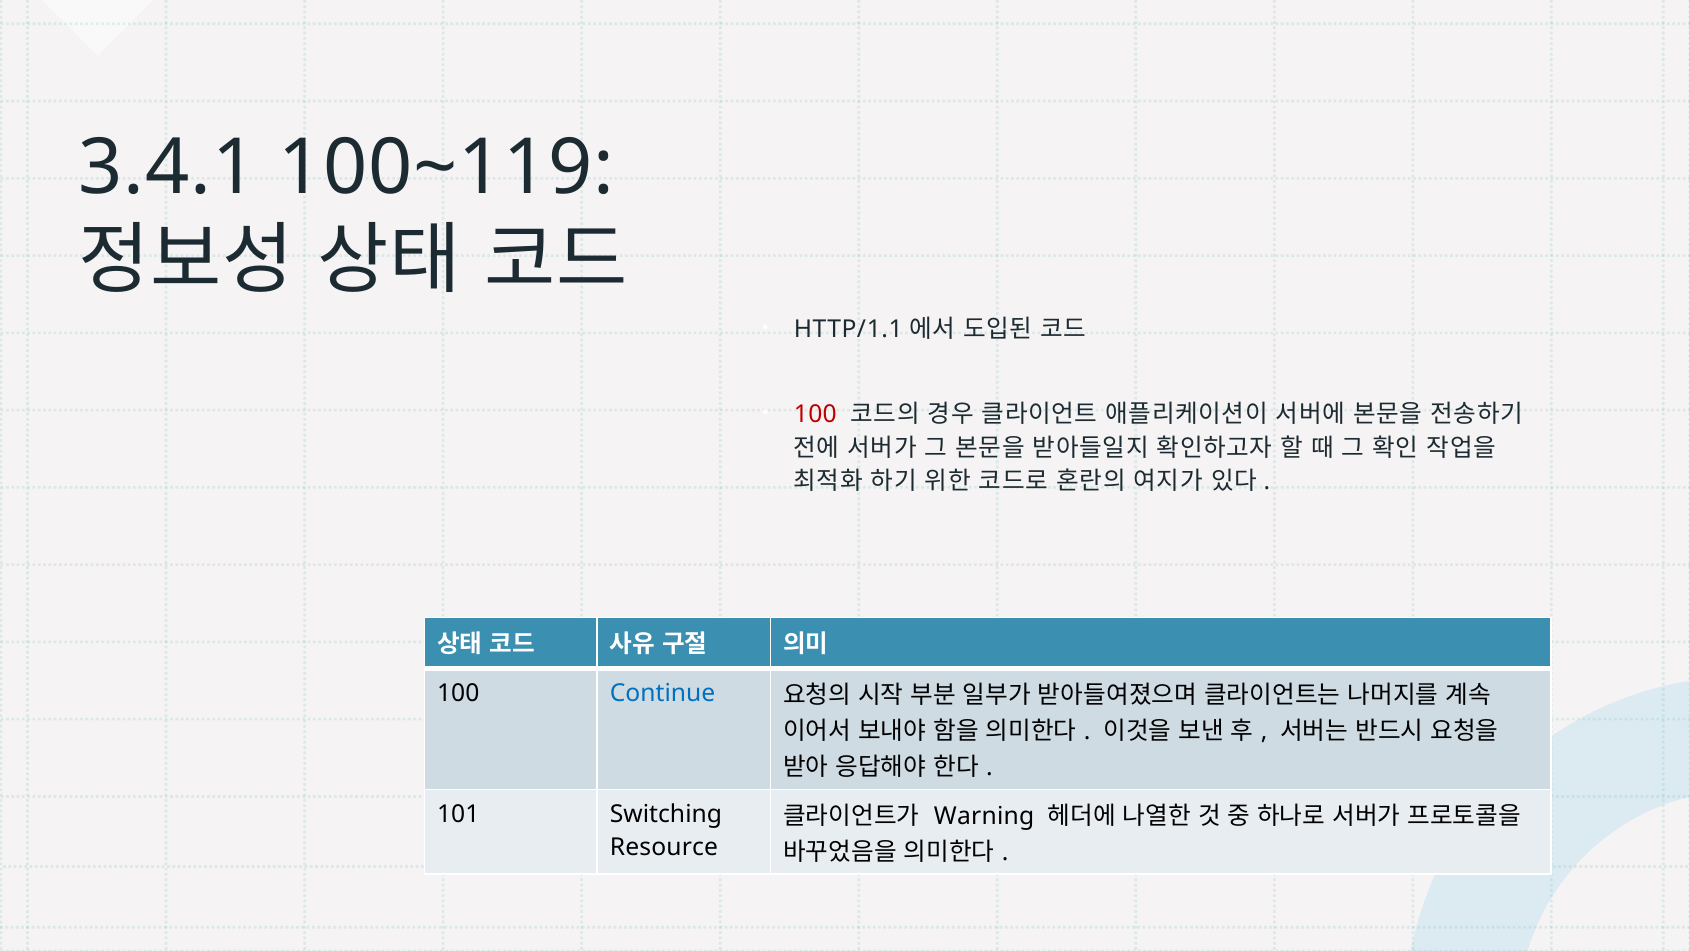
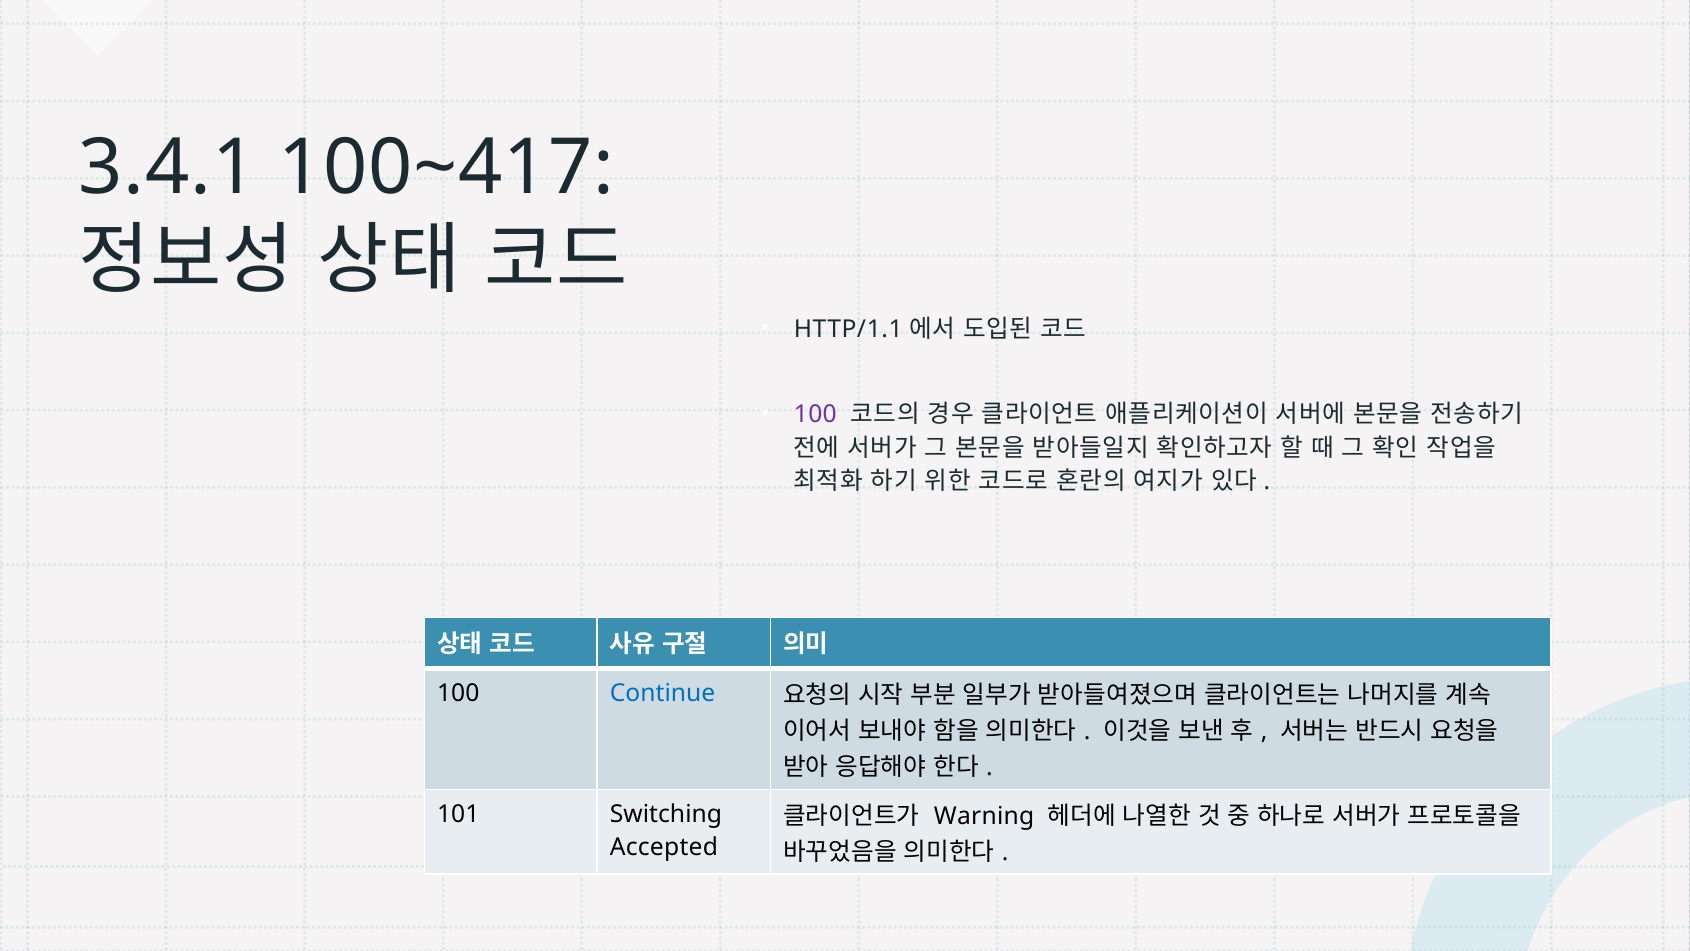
100~119: 100~119 -> 100~417 (446, 168)
100 colour: red -> purple (815, 414)
Resource: Resource -> Accepted (664, 847)
